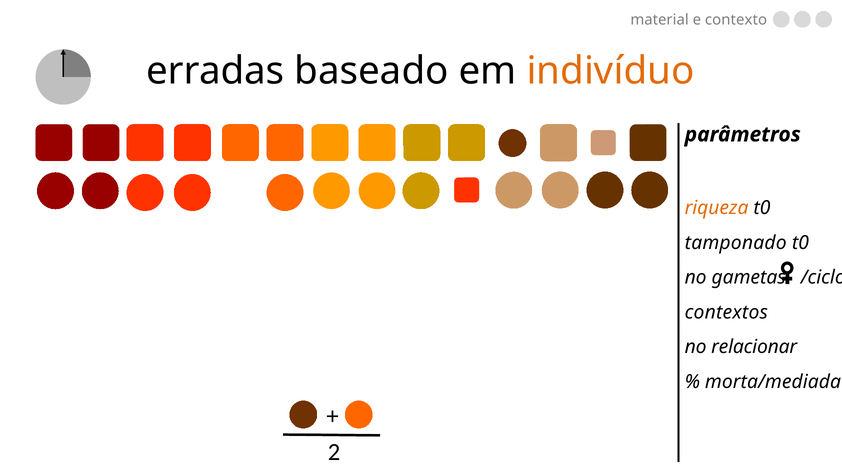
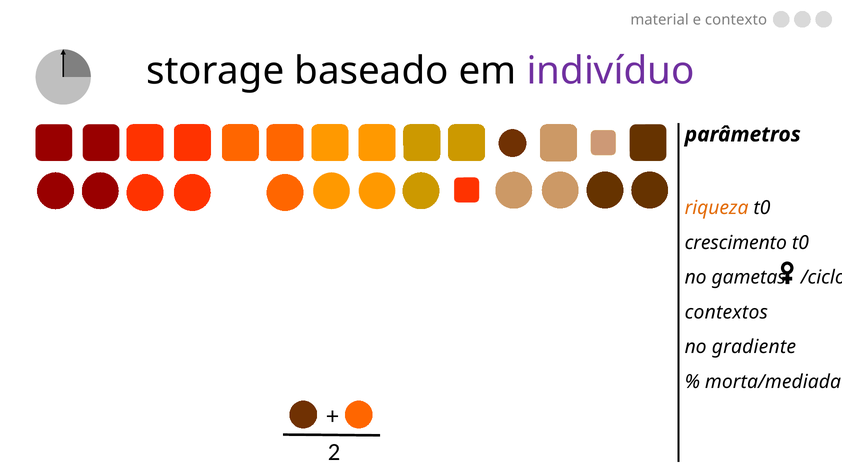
erradas: erradas -> storage (215, 71)
indivíduo colour: orange -> purple (610, 71)
tamponado: tamponado -> crescimento (736, 243)
relacionar: relacionar -> gradiente (754, 347)
